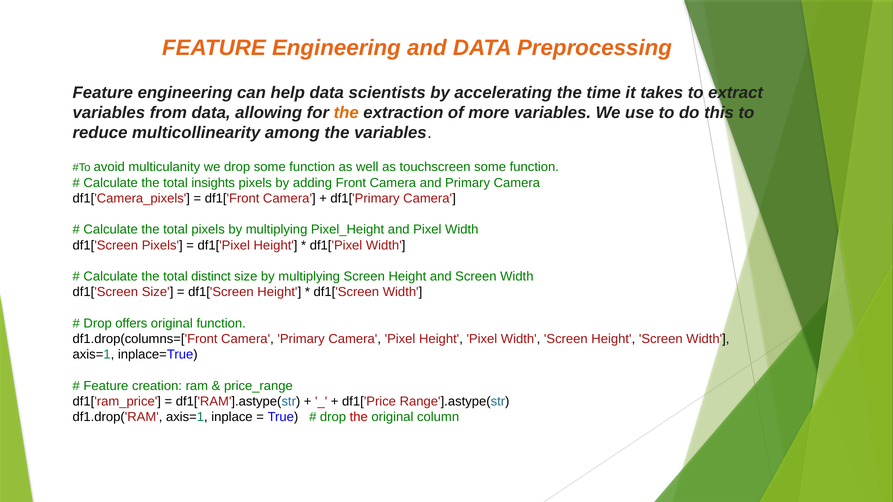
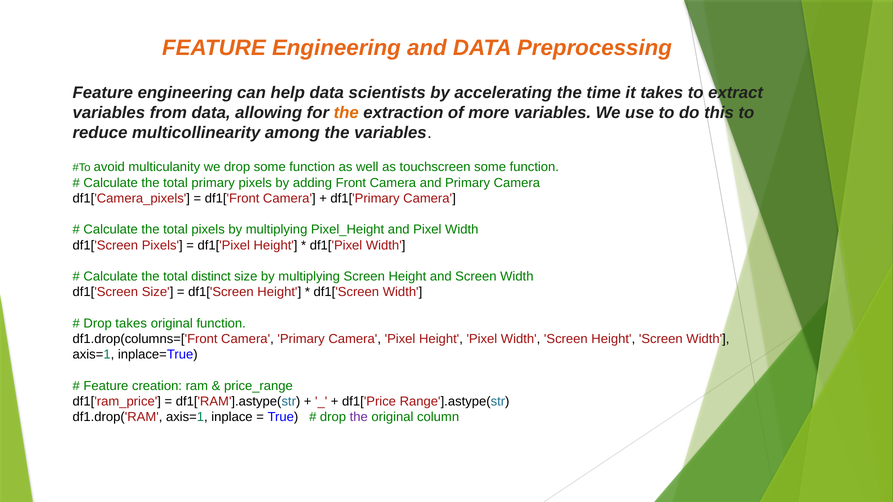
total insights: insights -> primary (213, 183)
Drop offers: offers -> takes (131, 324)
the colour: red -> purple (359, 417)
